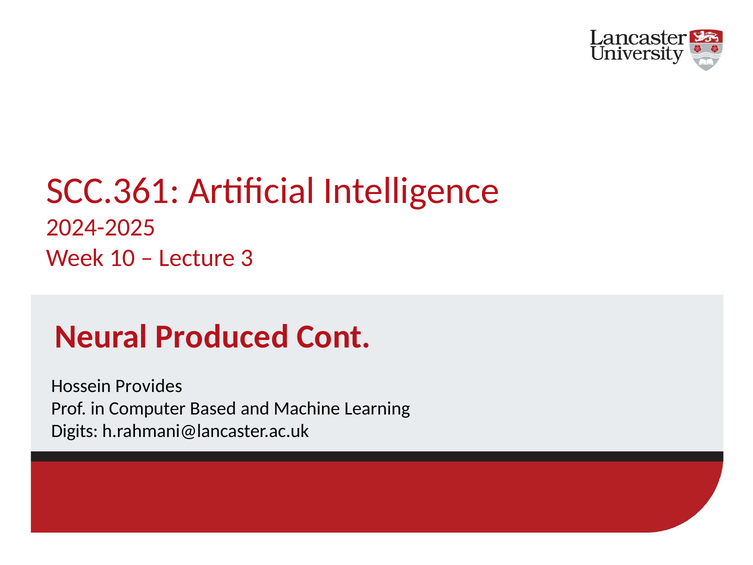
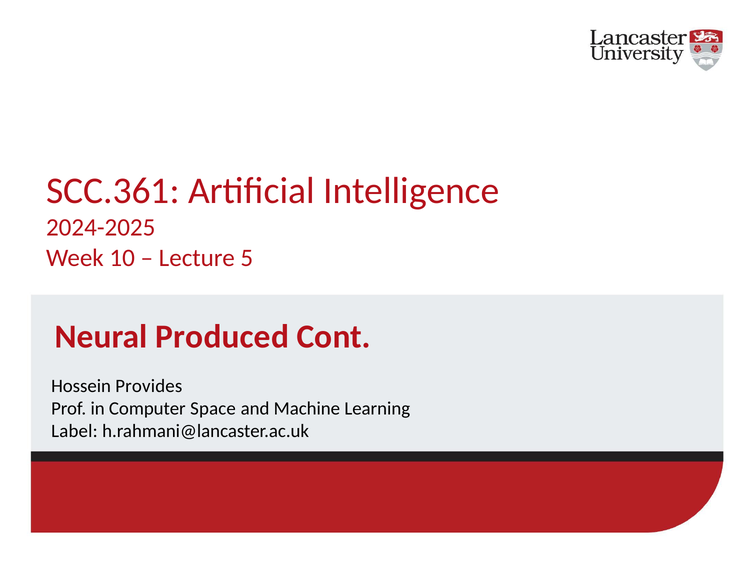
3: 3 -> 5 (247, 258)
Based: Based -> Space (213, 408)
Digits: Digits -> Label (74, 431)
